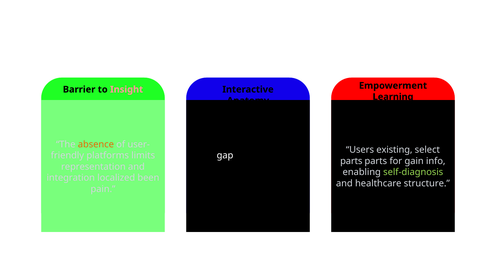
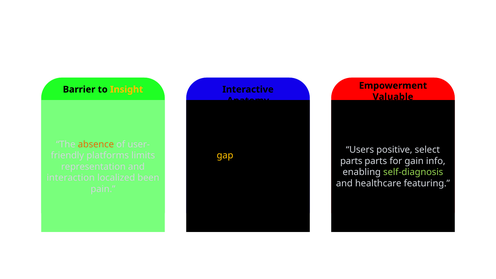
Insight colour: pink -> yellow (127, 89)
Learning: Learning -> Valuable (393, 97)
existing: existing -> positive (394, 150)
gap colour: white -> yellow (225, 155)
integration: integration -> interaction (71, 178)
healthcare structure: structure -> featuring (427, 183)
